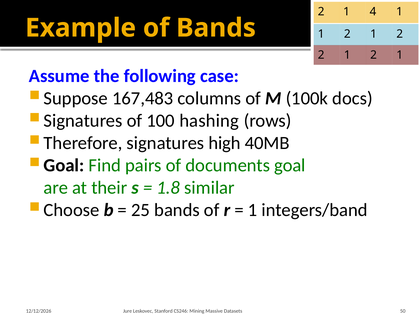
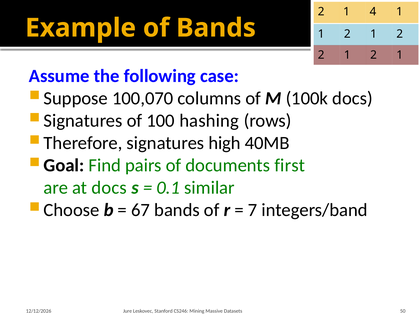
167,483: 167,483 -> 100,070 (143, 98)
goal: goal -> first (290, 165)
at their: their -> docs (109, 188)
1.8: 1.8 -> 0.1 (168, 188)
25: 25 -> 67 (141, 210)
1: 1 -> 7 (253, 210)
